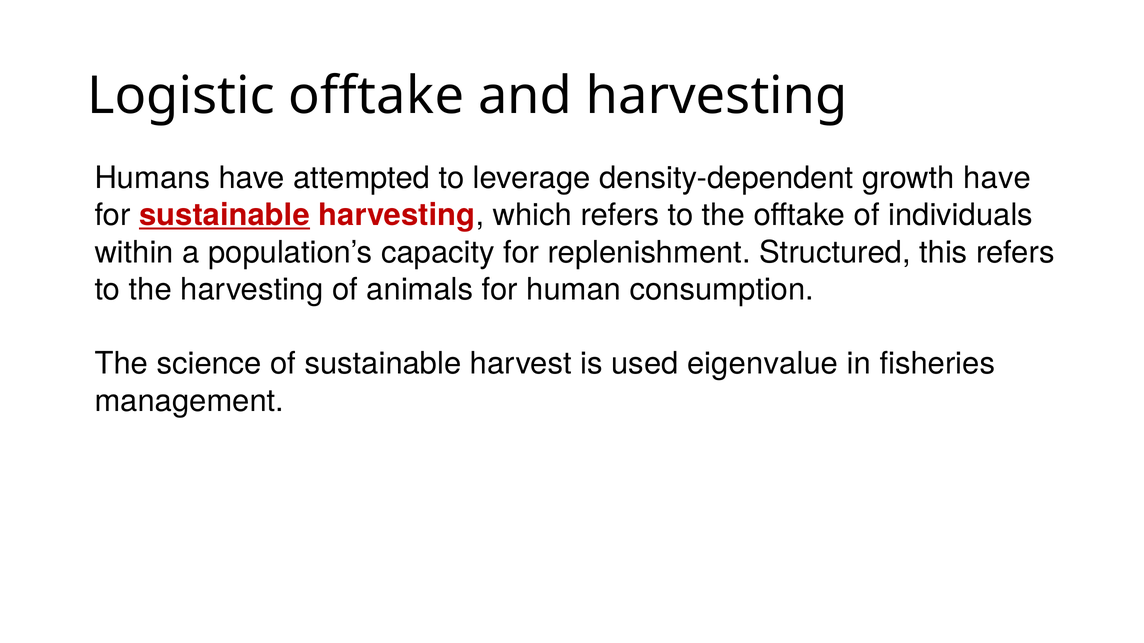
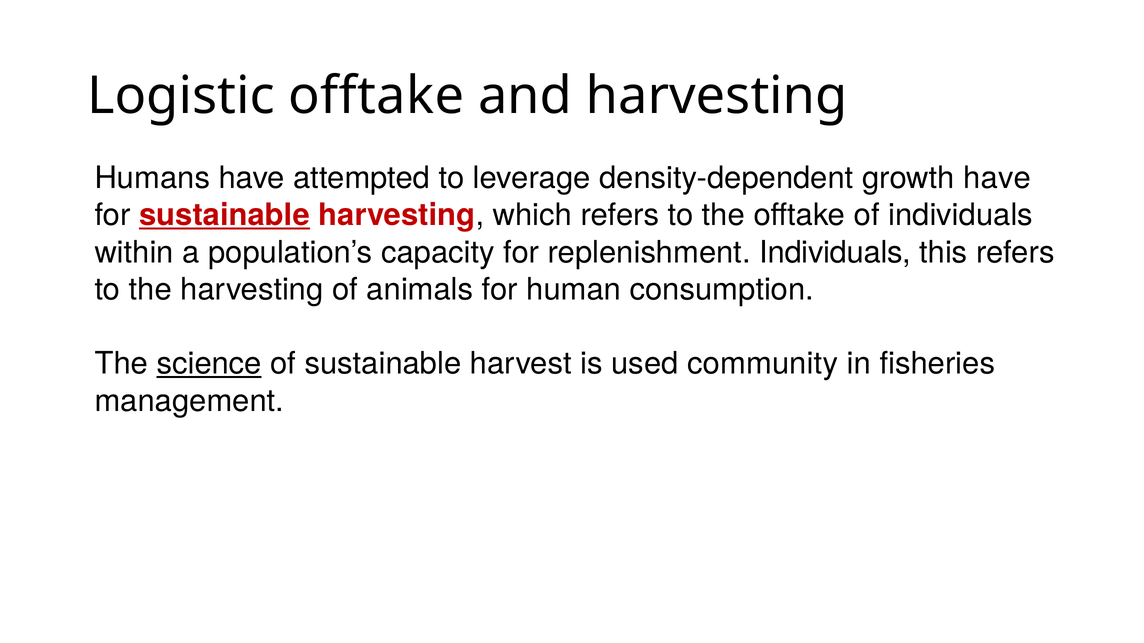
replenishment Structured: Structured -> Individuals (835, 253)
science underline: none -> present (209, 364)
eigenvalue: eigenvalue -> community (763, 364)
